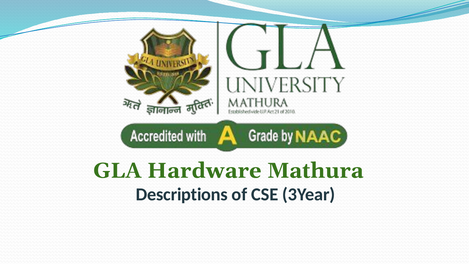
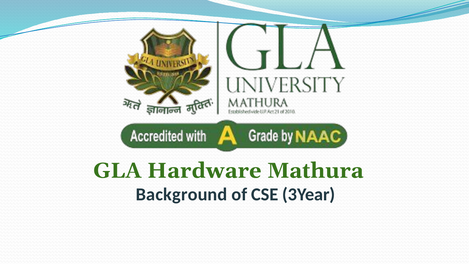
Descriptions: Descriptions -> Background (182, 194)
